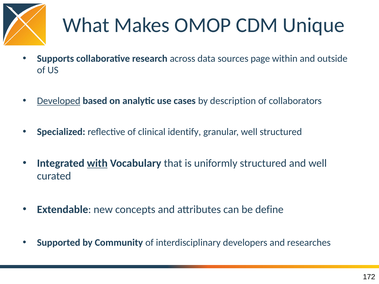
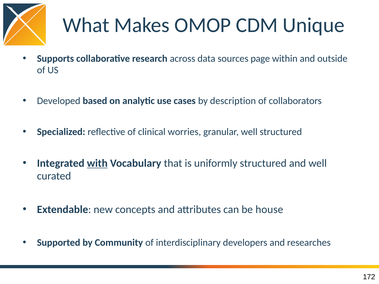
Developed underline: present -> none (59, 101)
identify: identify -> worries (184, 132)
define: define -> house (269, 210)
